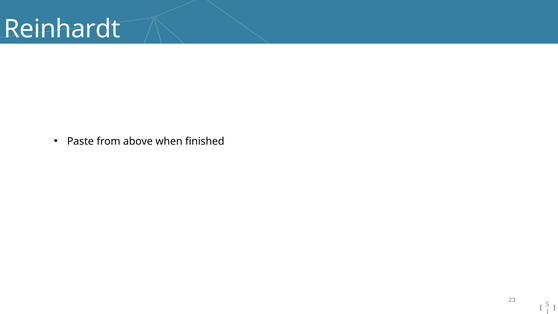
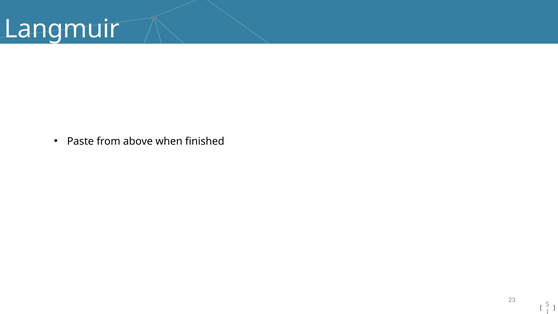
Reinhardt: Reinhardt -> Langmuir (62, 29)
